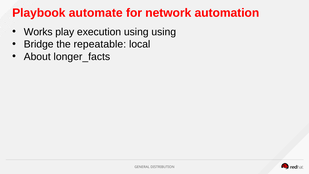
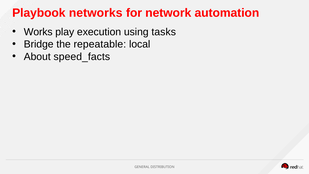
automate: automate -> networks (96, 13)
using using: using -> tasks (164, 32)
longer_facts: longer_facts -> speed_facts (82, 57)
